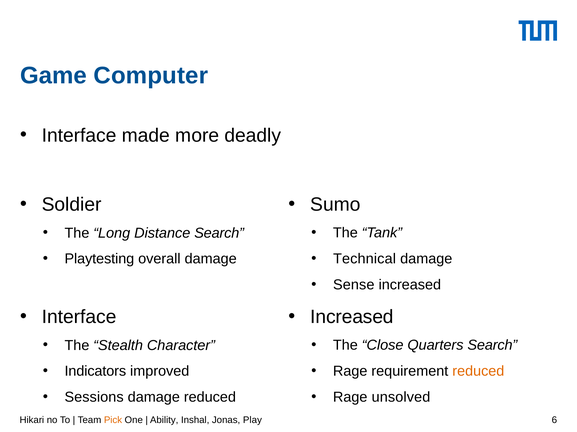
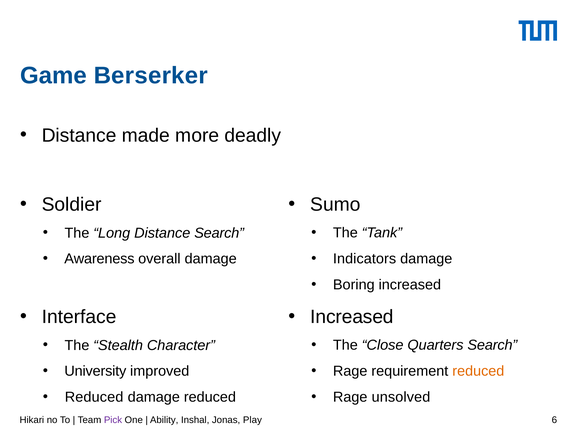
Computer: Computer -> Berserker (151, 76)
Interface: Interface -> Distance (79, 136)
Technical: Technical -> Indicators (365, 259)
Playtesting: Playtesting -> Awareness (99, 259)
Sense: Sense -> Boring (354, 285)
Indicators: Indicators -> University (95, 372)
Sessions: Sessions -> Reduced (94, 398)
Pick colour: orange -> purple (113, 421)
